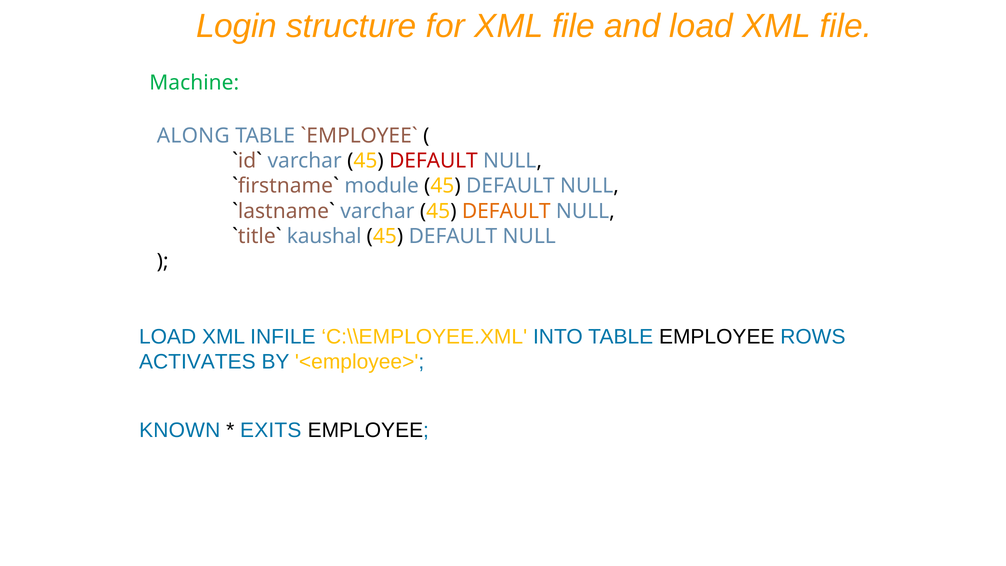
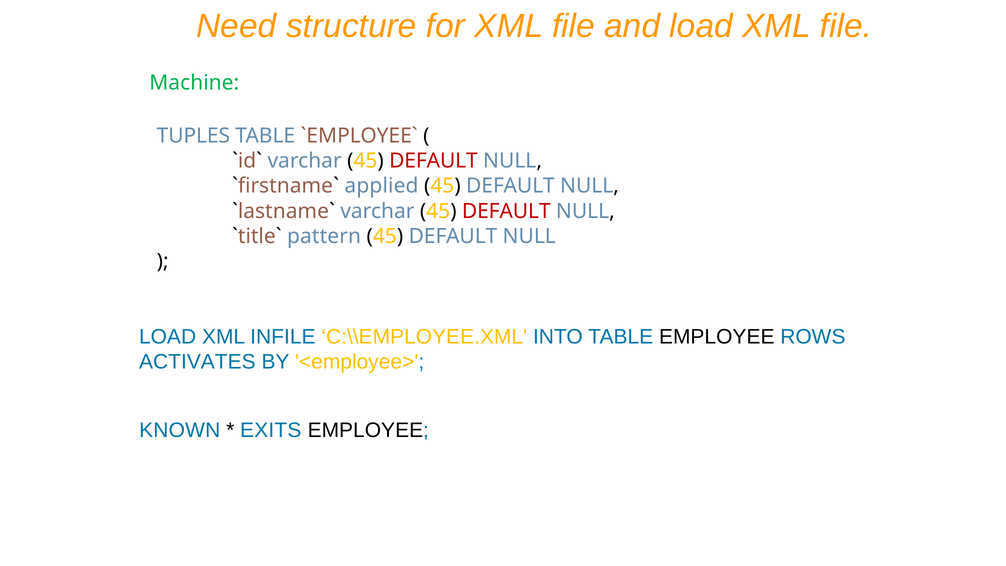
Login: Login -> Need (236, 26)
ALONG: ALONG -> TUPLES (193, 136)
module: module -> applied (381, 186)
DEFAULT colour: orange -> red (506, 211)
kaushal: kaushal -> pattern (324, 236)
